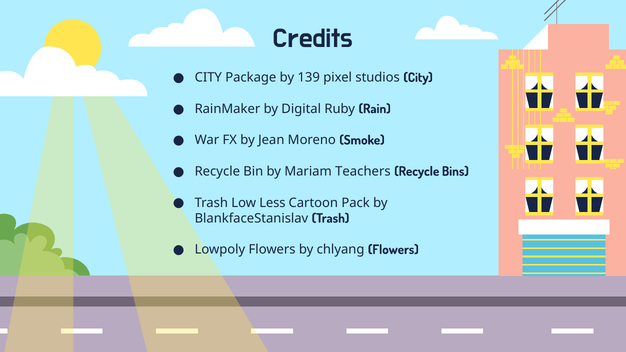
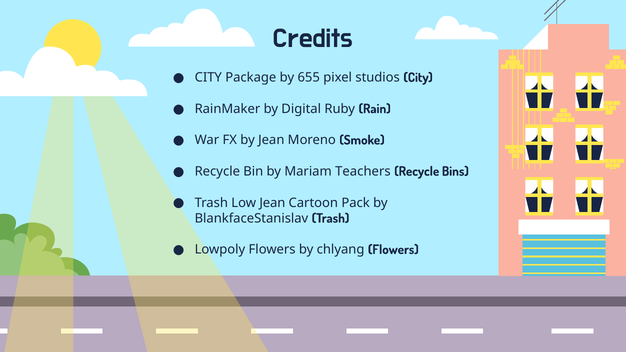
139: 139 -> 655 (309, 78)
Low Less: Less -> Jean (272, 203)
